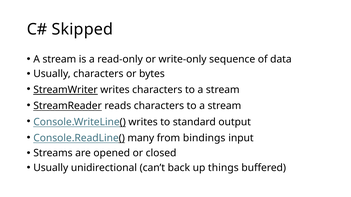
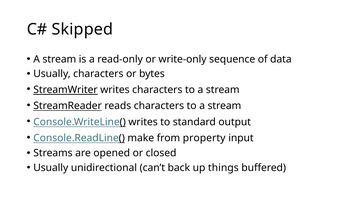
many: many -> make (141, 138)
bindings: bindings -> property (204, 138)
